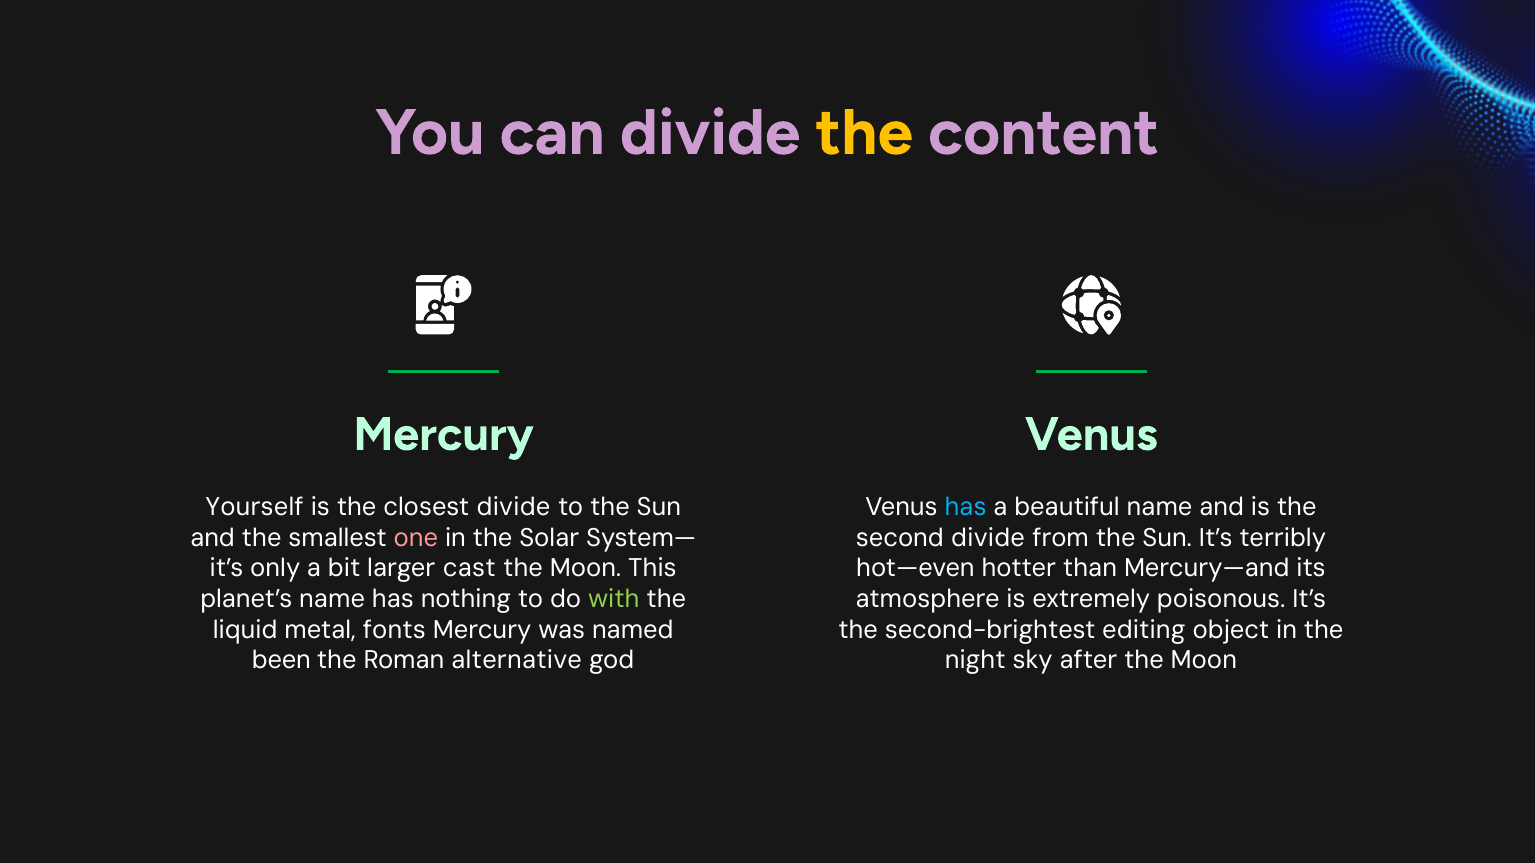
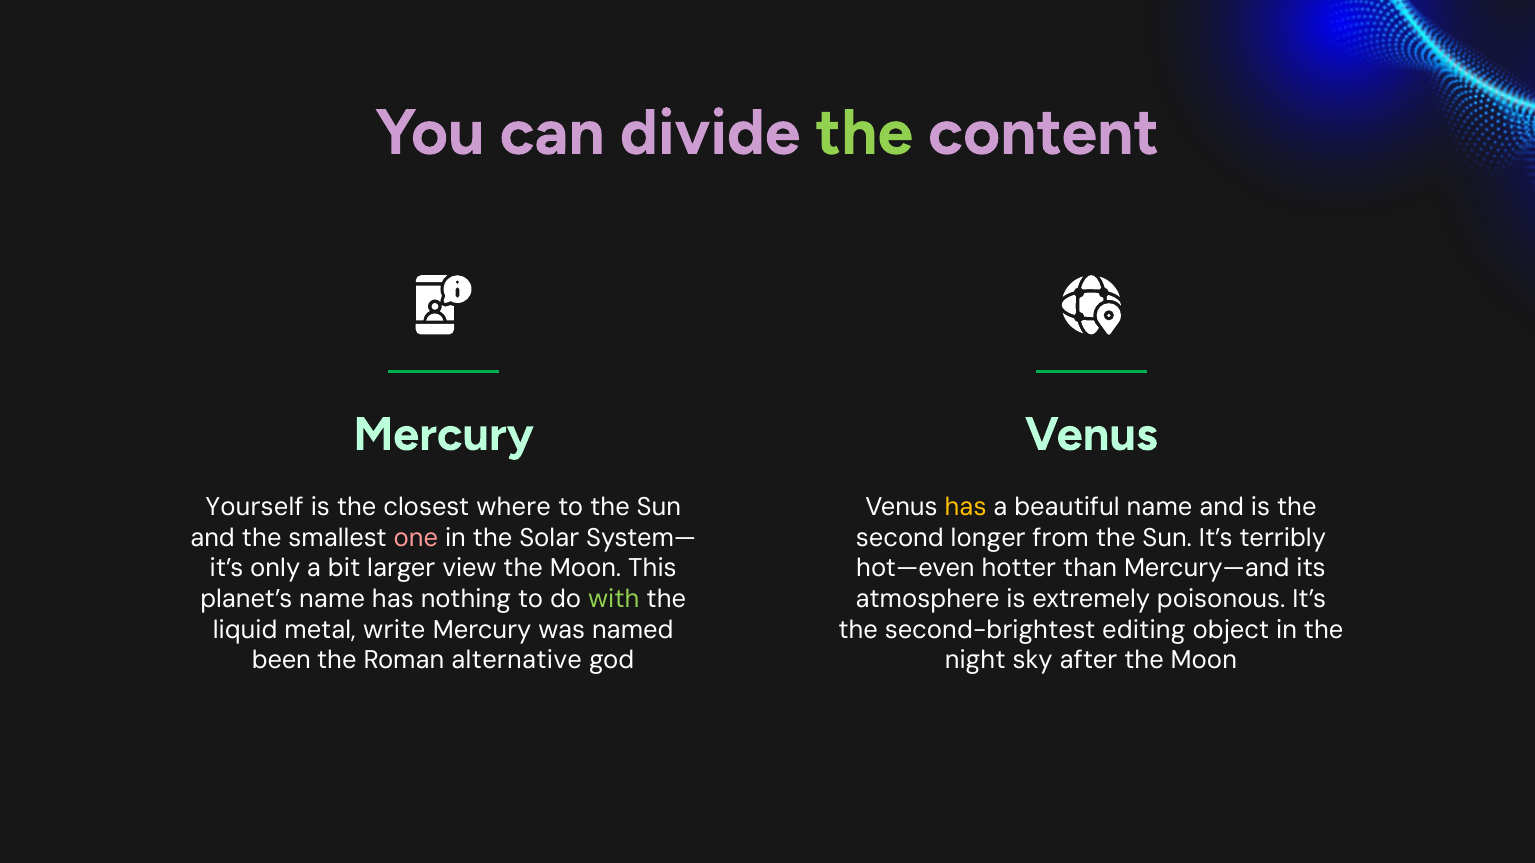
the colour: yellow -> light green (864, 133)
closest divide: divide -> where (514, 507)
has colour: light blue -> yellow (966, 507)
second divide: divide -> longer (988, 538)
cast: cast -> view (469, 569)
fonts: fonts -> write (394, 630)
